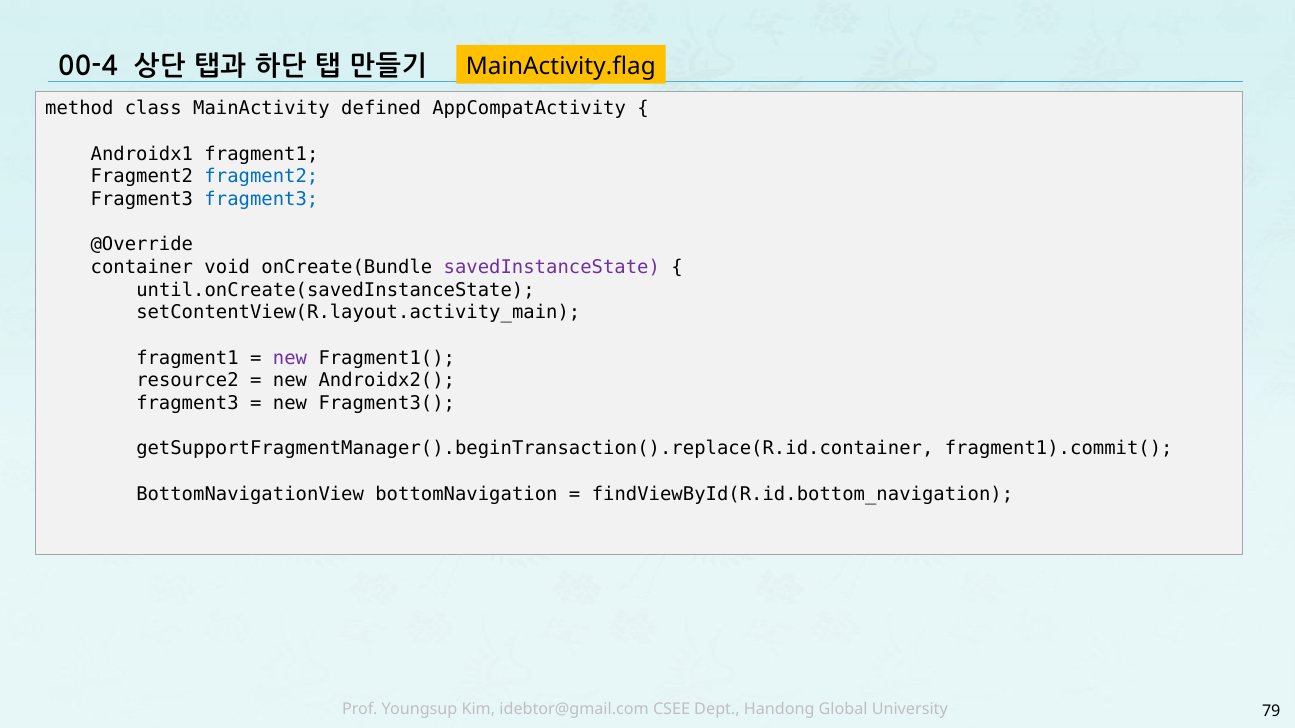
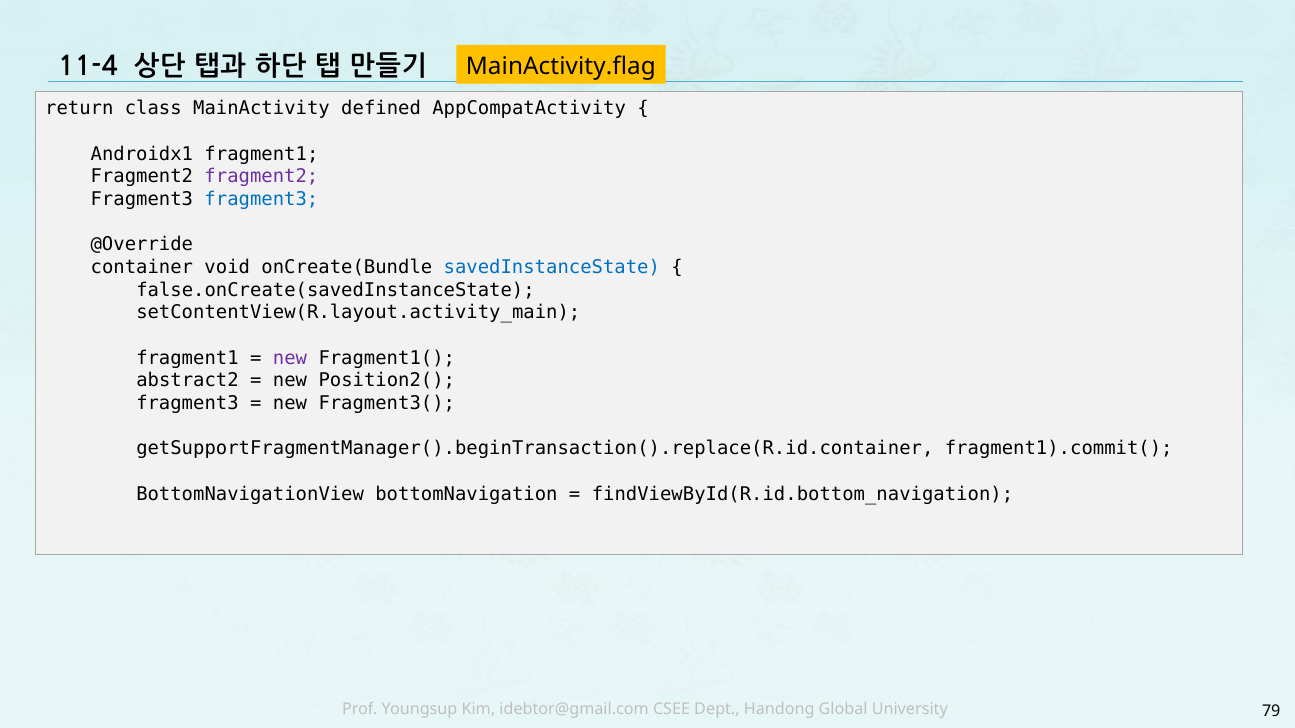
00-4: 00-4 -> 11-4 (88, 66)
method: method -> return (79, 109)
fragment2 colour: blue -> purple (261, 177)
savedInstanceState colour: purple -> blue (552, 267)
until.onCreate(savedInstanceState: until.onCreate(savedInstanceState -> false.onCreate(savedInstanceState (336, 290)
resource2: resource2 -> abstract2 (187, 381)
Androidx2(: Androidx2( -> Position2( (387, 381)
